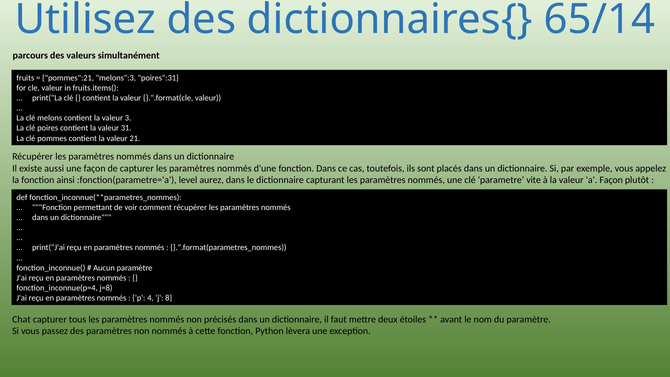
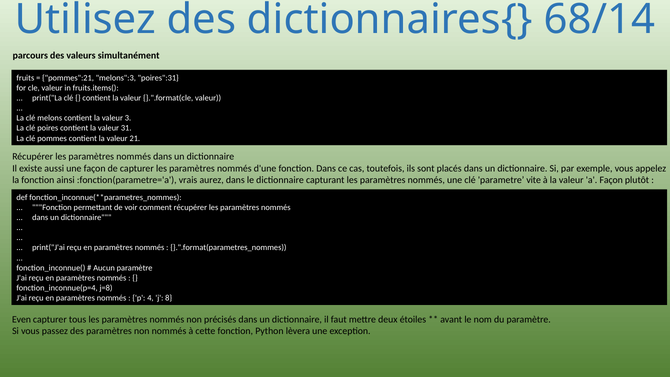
65/14: 65/14 -> 68/14 (599, 19)
level: level -> vrais (188, 180)
Chat: Chat -> Even (22, 319)
